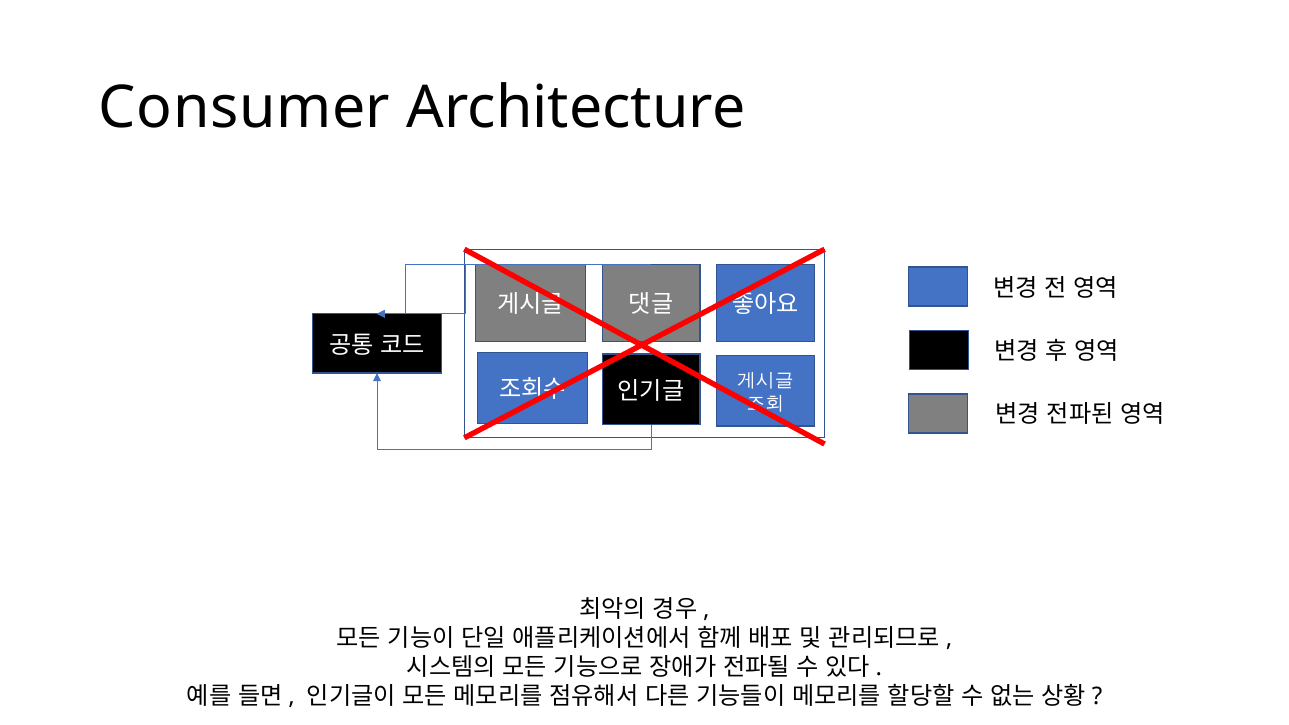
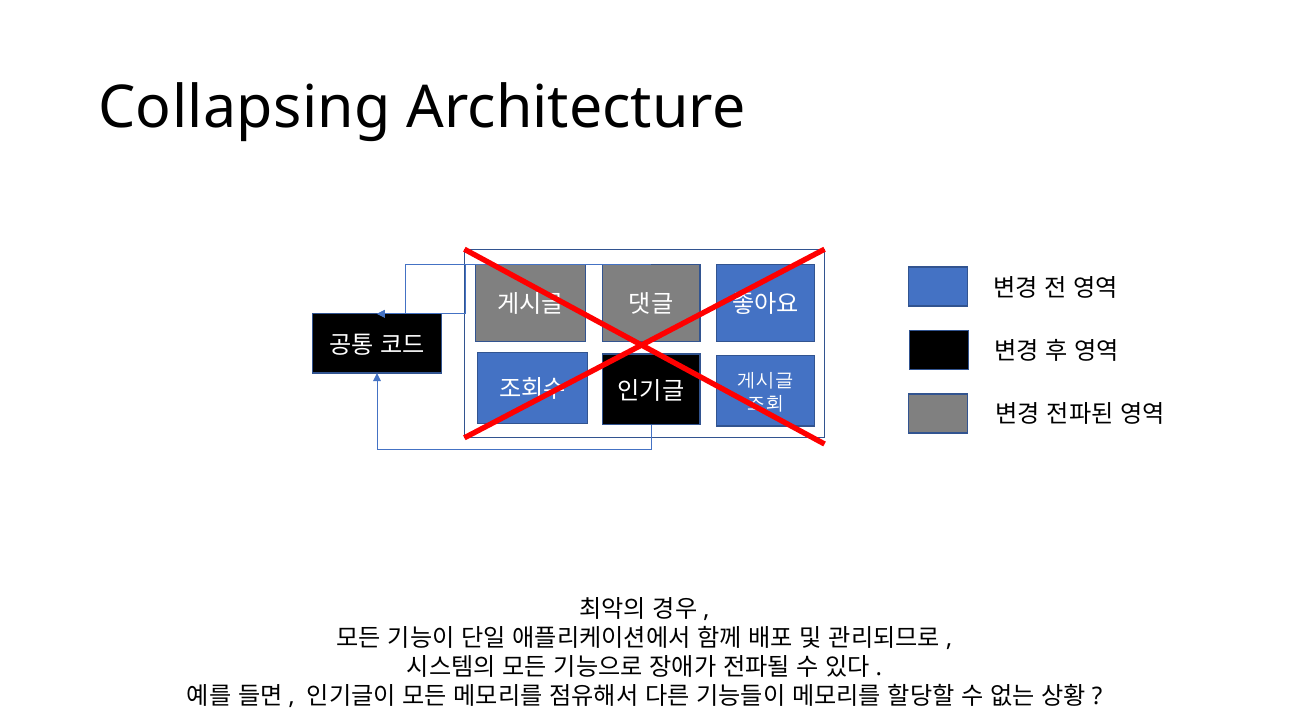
Consumer: Consumer -> Collapsing (245, 108)
